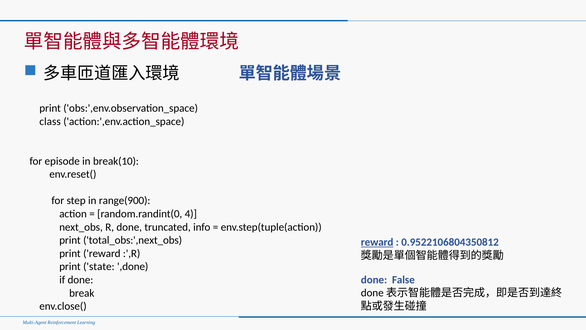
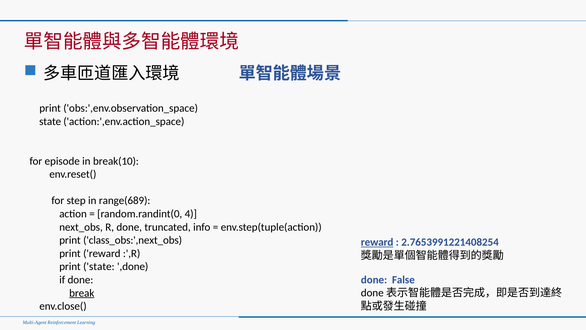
class: class -> state (50, 121)
range(900: range(900 -> range(689 (125, 200)
total_obs:',next_obs: total_obs:',next_obs -> class_obs:',next_obs (133, 240)
0.9522106804350812: 0.9522106804350812 -> 2.7653991221408254 (450, 242)
break underline: none -> present (82, 293)
